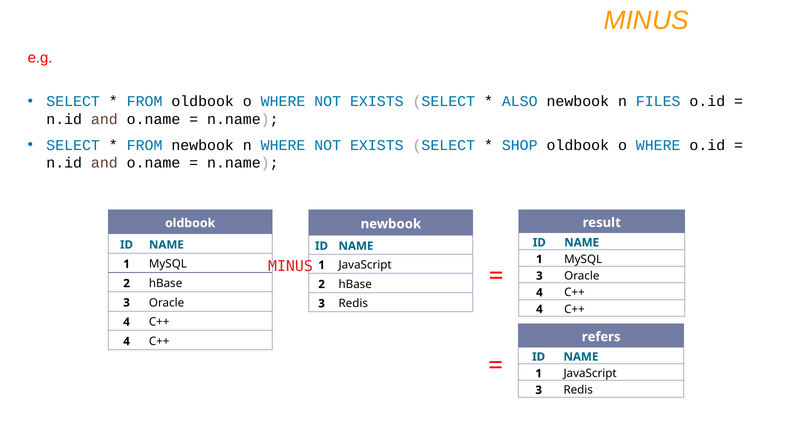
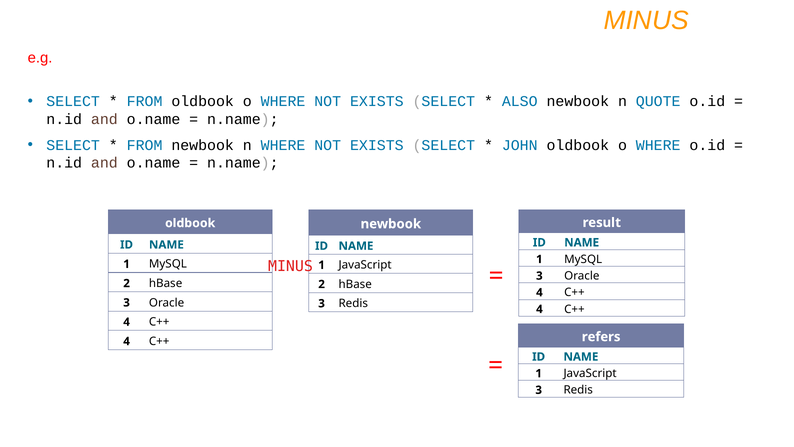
FILES: FILES -> QUOTE (658, 101)
SHOP: SHOP -> JOHN (520, 145)
